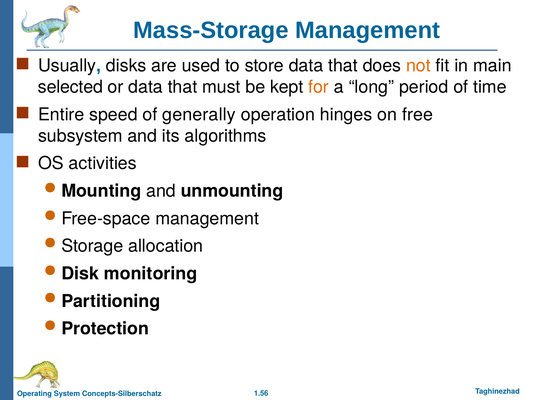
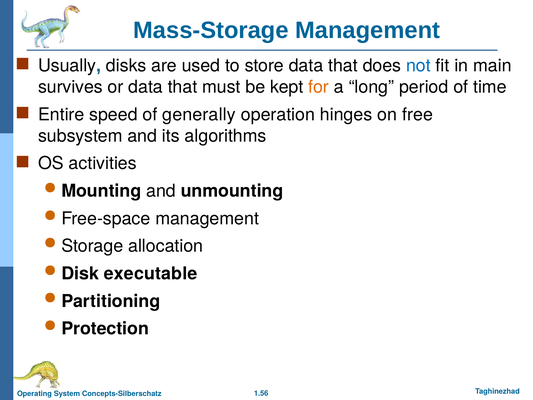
not colour: orange -> blue (418, 66)
selected: selected -> survives (70, 87)
monitoring: monitoring -> executable (151, 273)
